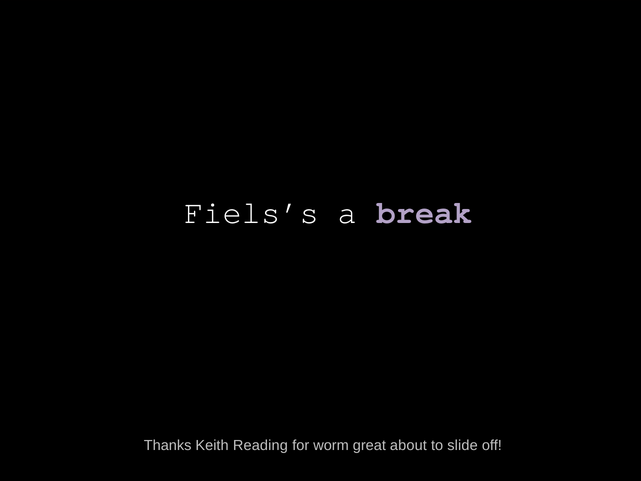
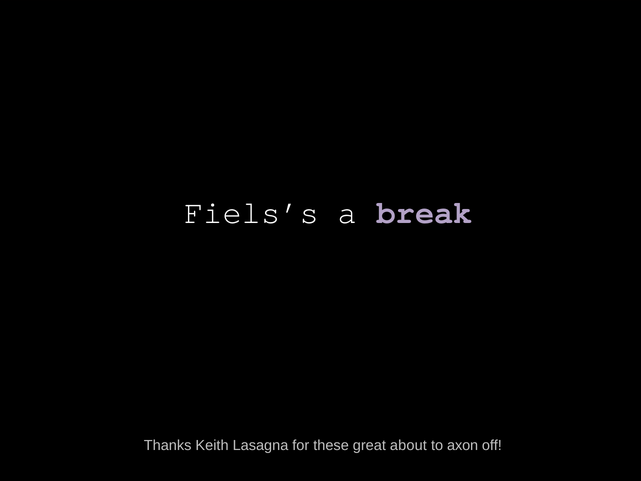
Reading: Reading -> Lasagna (260, 445)
worm: worm -> these (331, 445)
slide: slide -> axon (463, 445)
